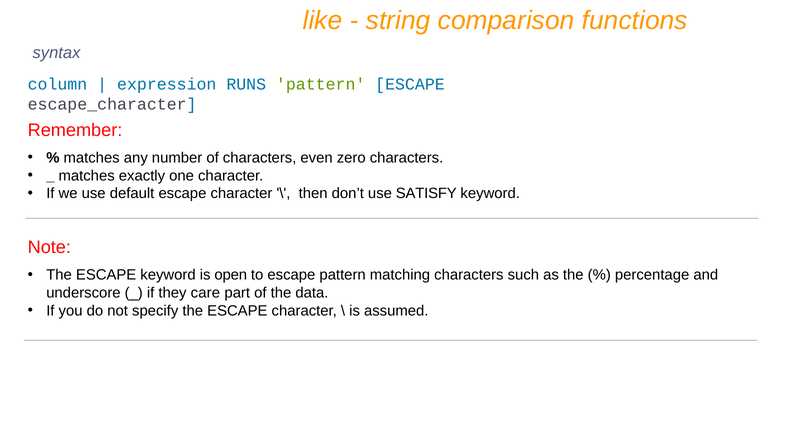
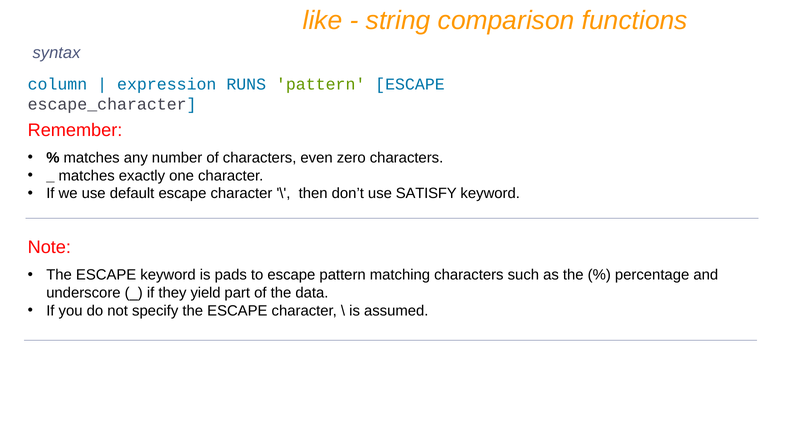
open: open -> pads (231, 275)
care: care -> yield (206, 293)
